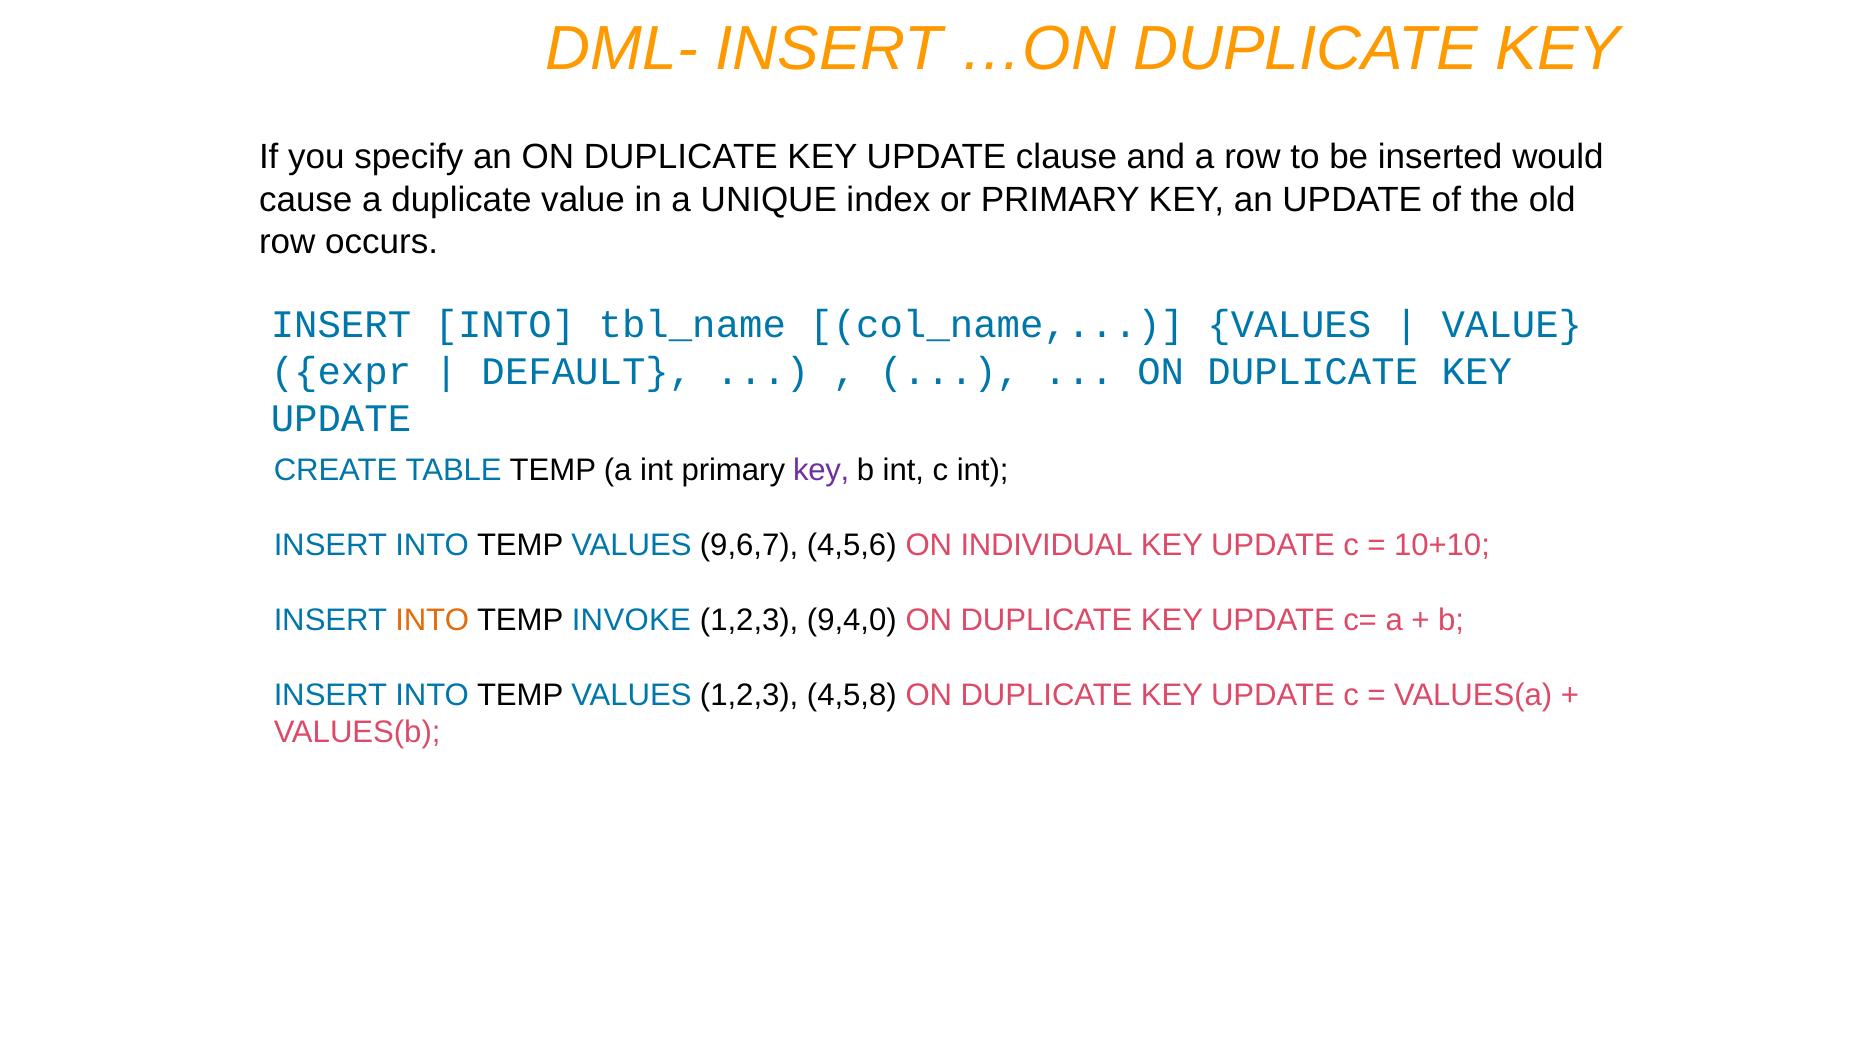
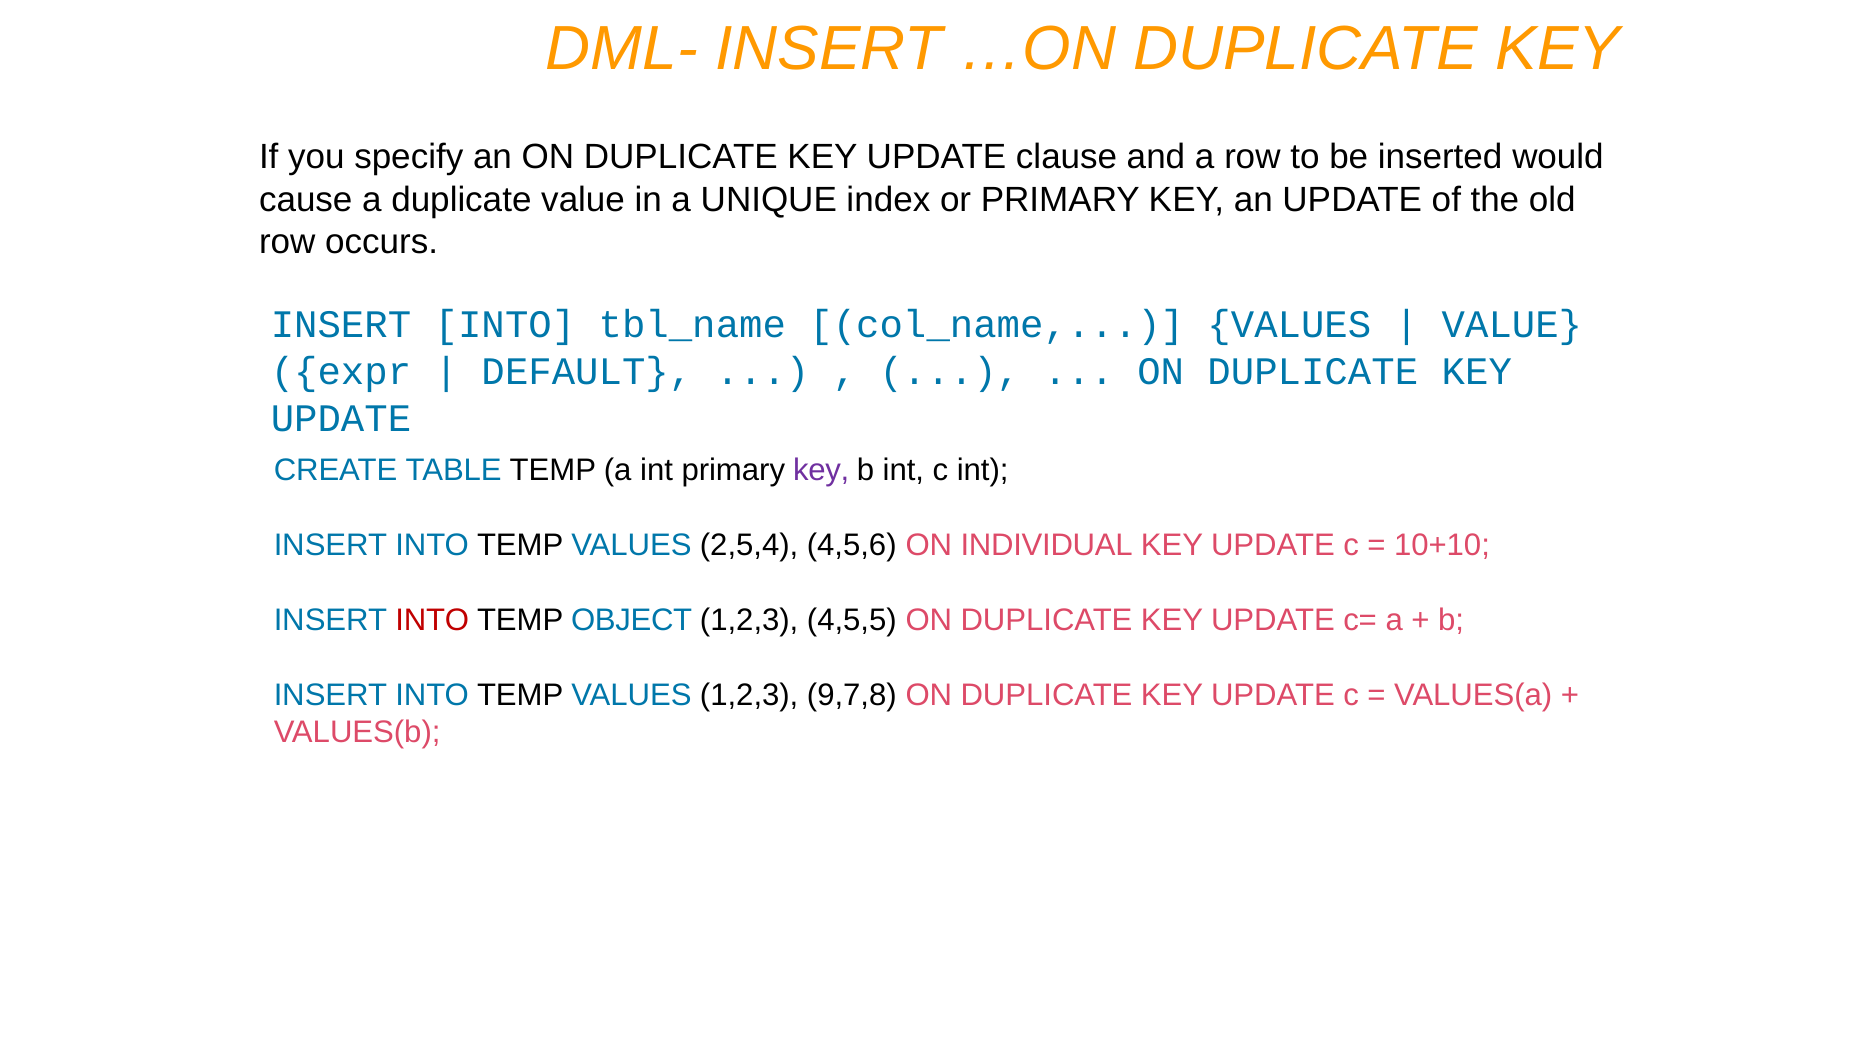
9,6,7: 9,6,7 -> 2,5,4 (749, 546)
INTO colour: orange -> red (432, 620)
INVOKE: INVOKE -> OBJECT (632, 620)
9,4,0: 9,4,0 -> 4,5,5 (852, 620)
4,5,8: 4,5,8 -> 9,7,8 (852, 695)
